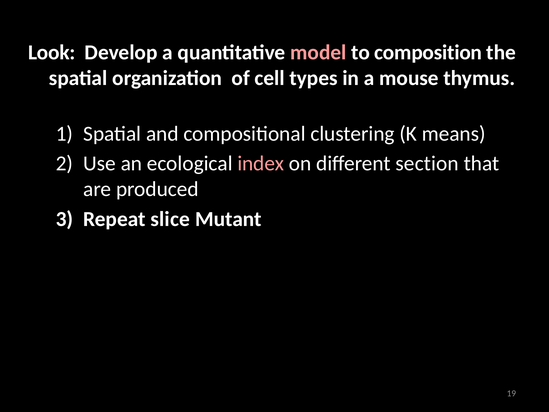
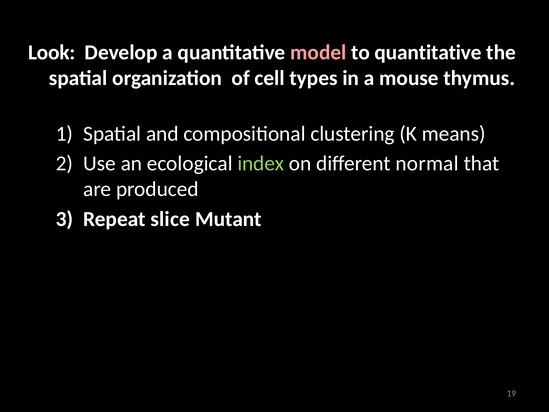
to composition: composition -> quantitative (428, 52)
index colour: pink -> light green (261, 164)
section: section -> normal (427, 164)
